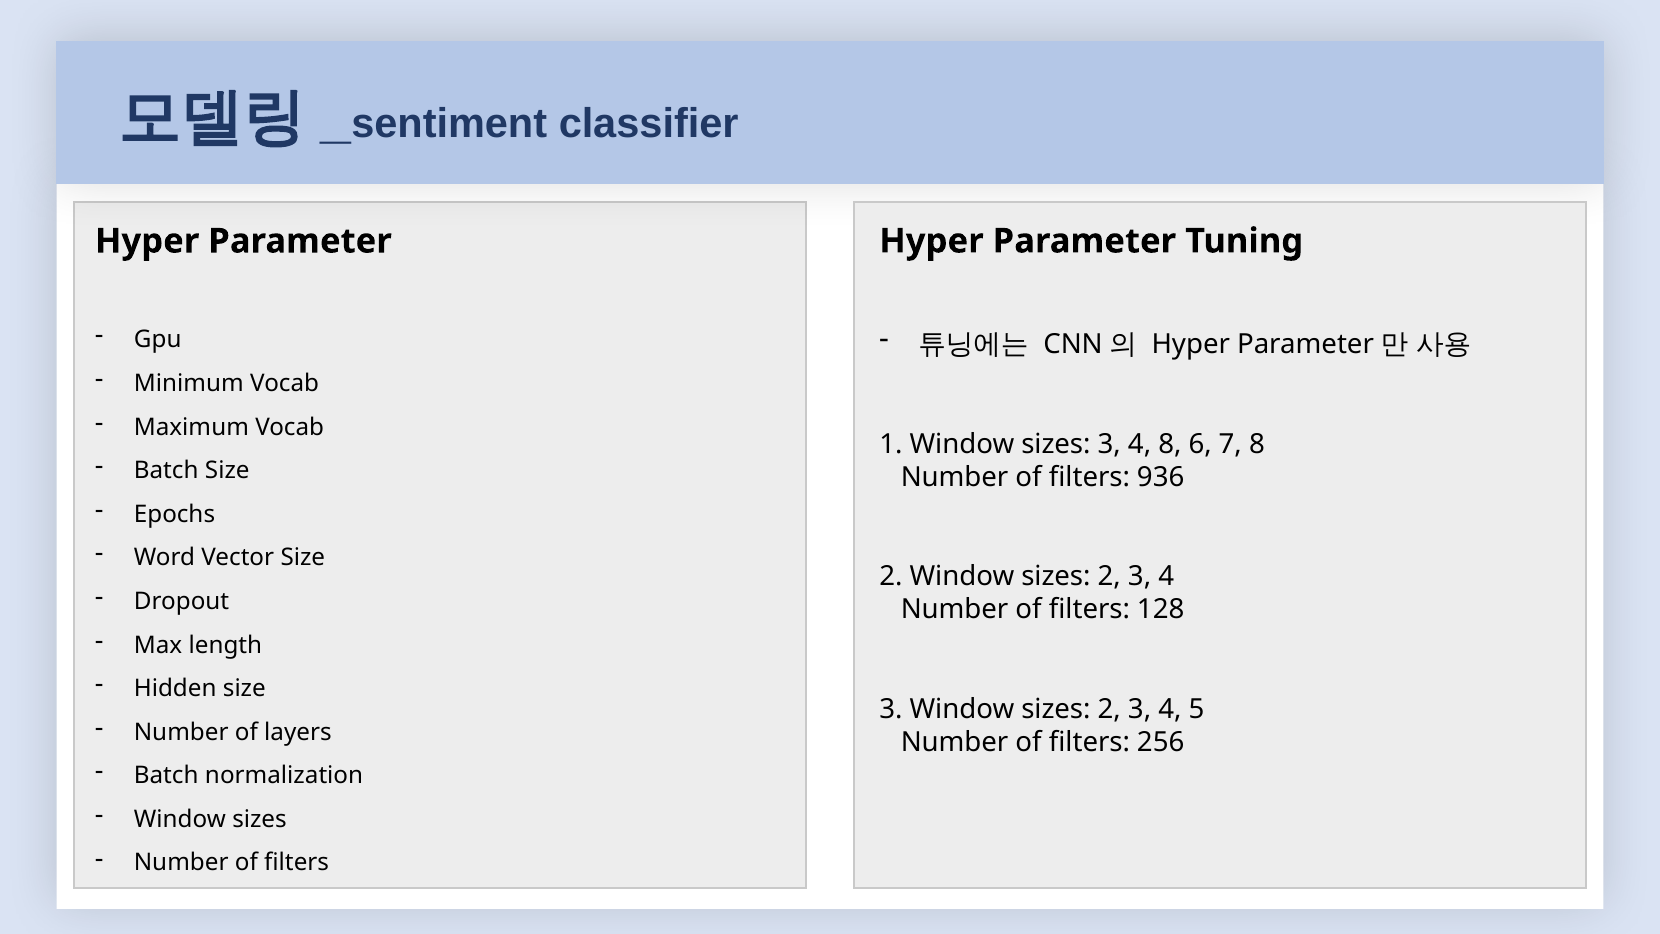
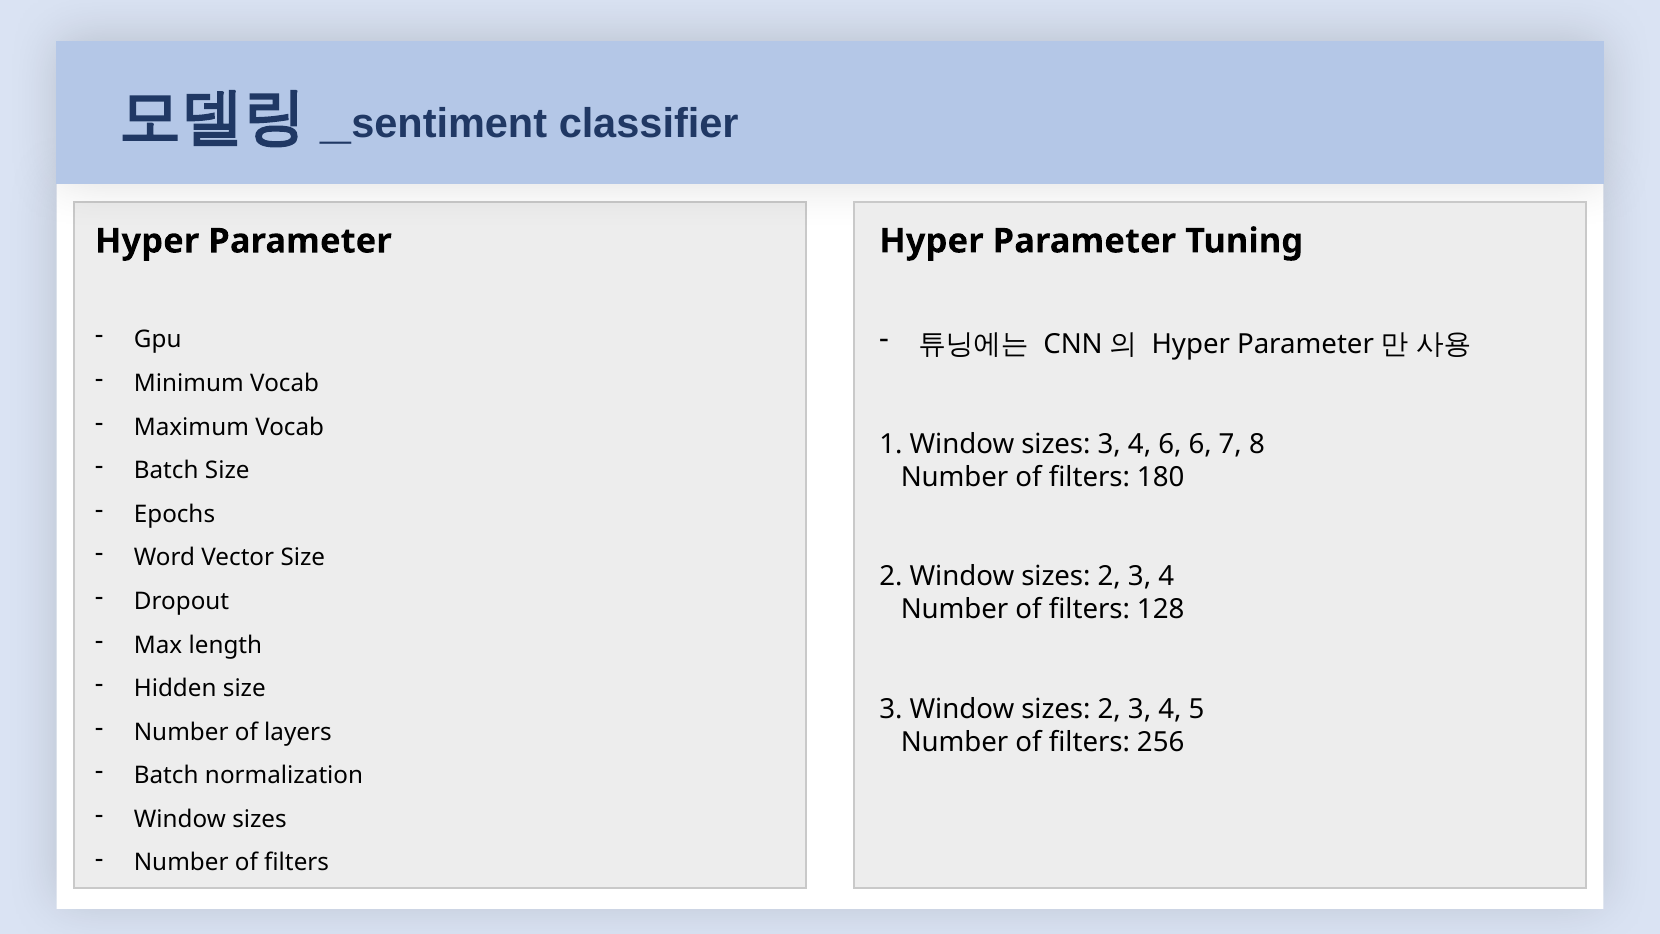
4 8: 8 -> 6 (1170, 444)
936: 936 -> 180 (1161, 477)
